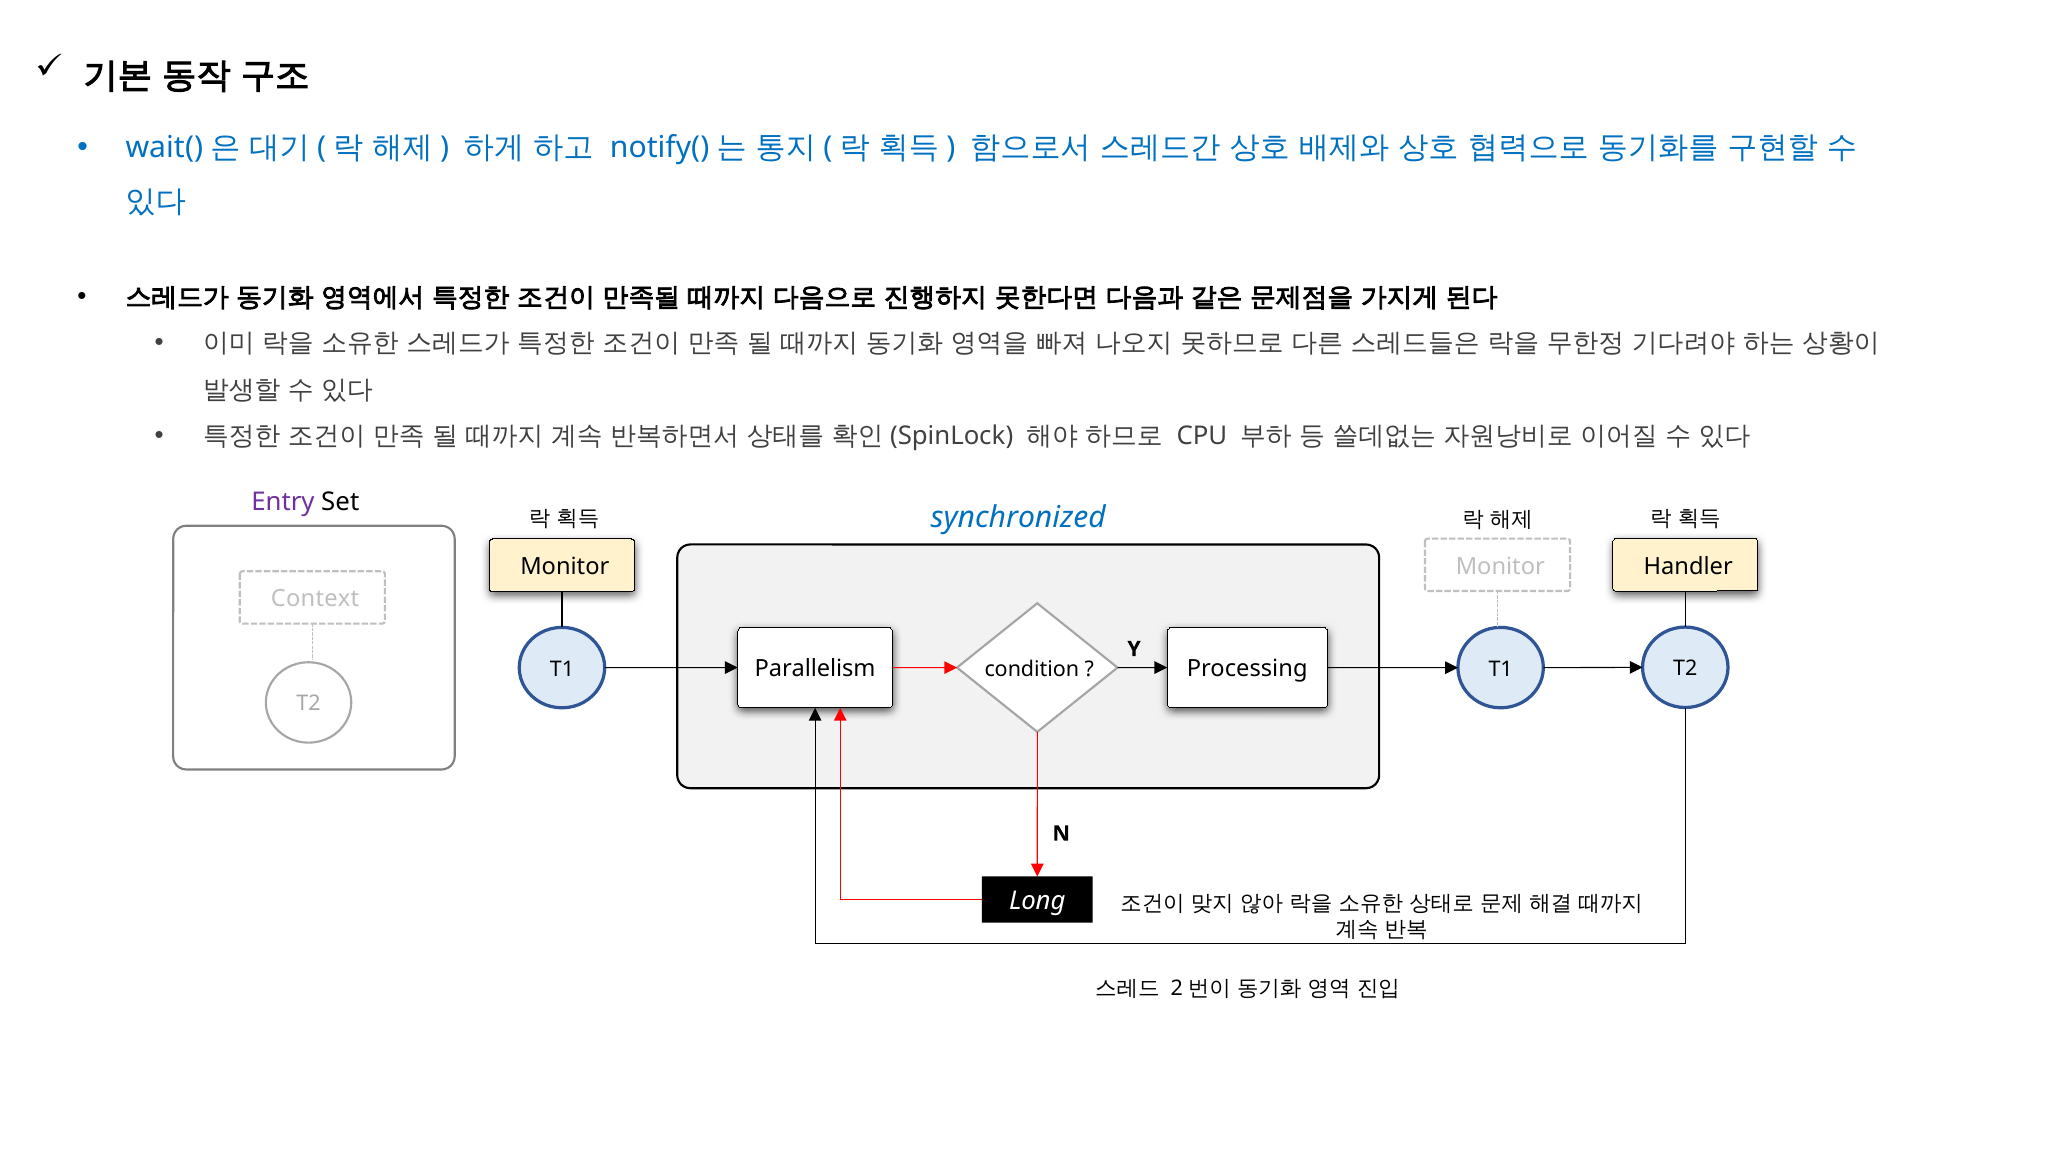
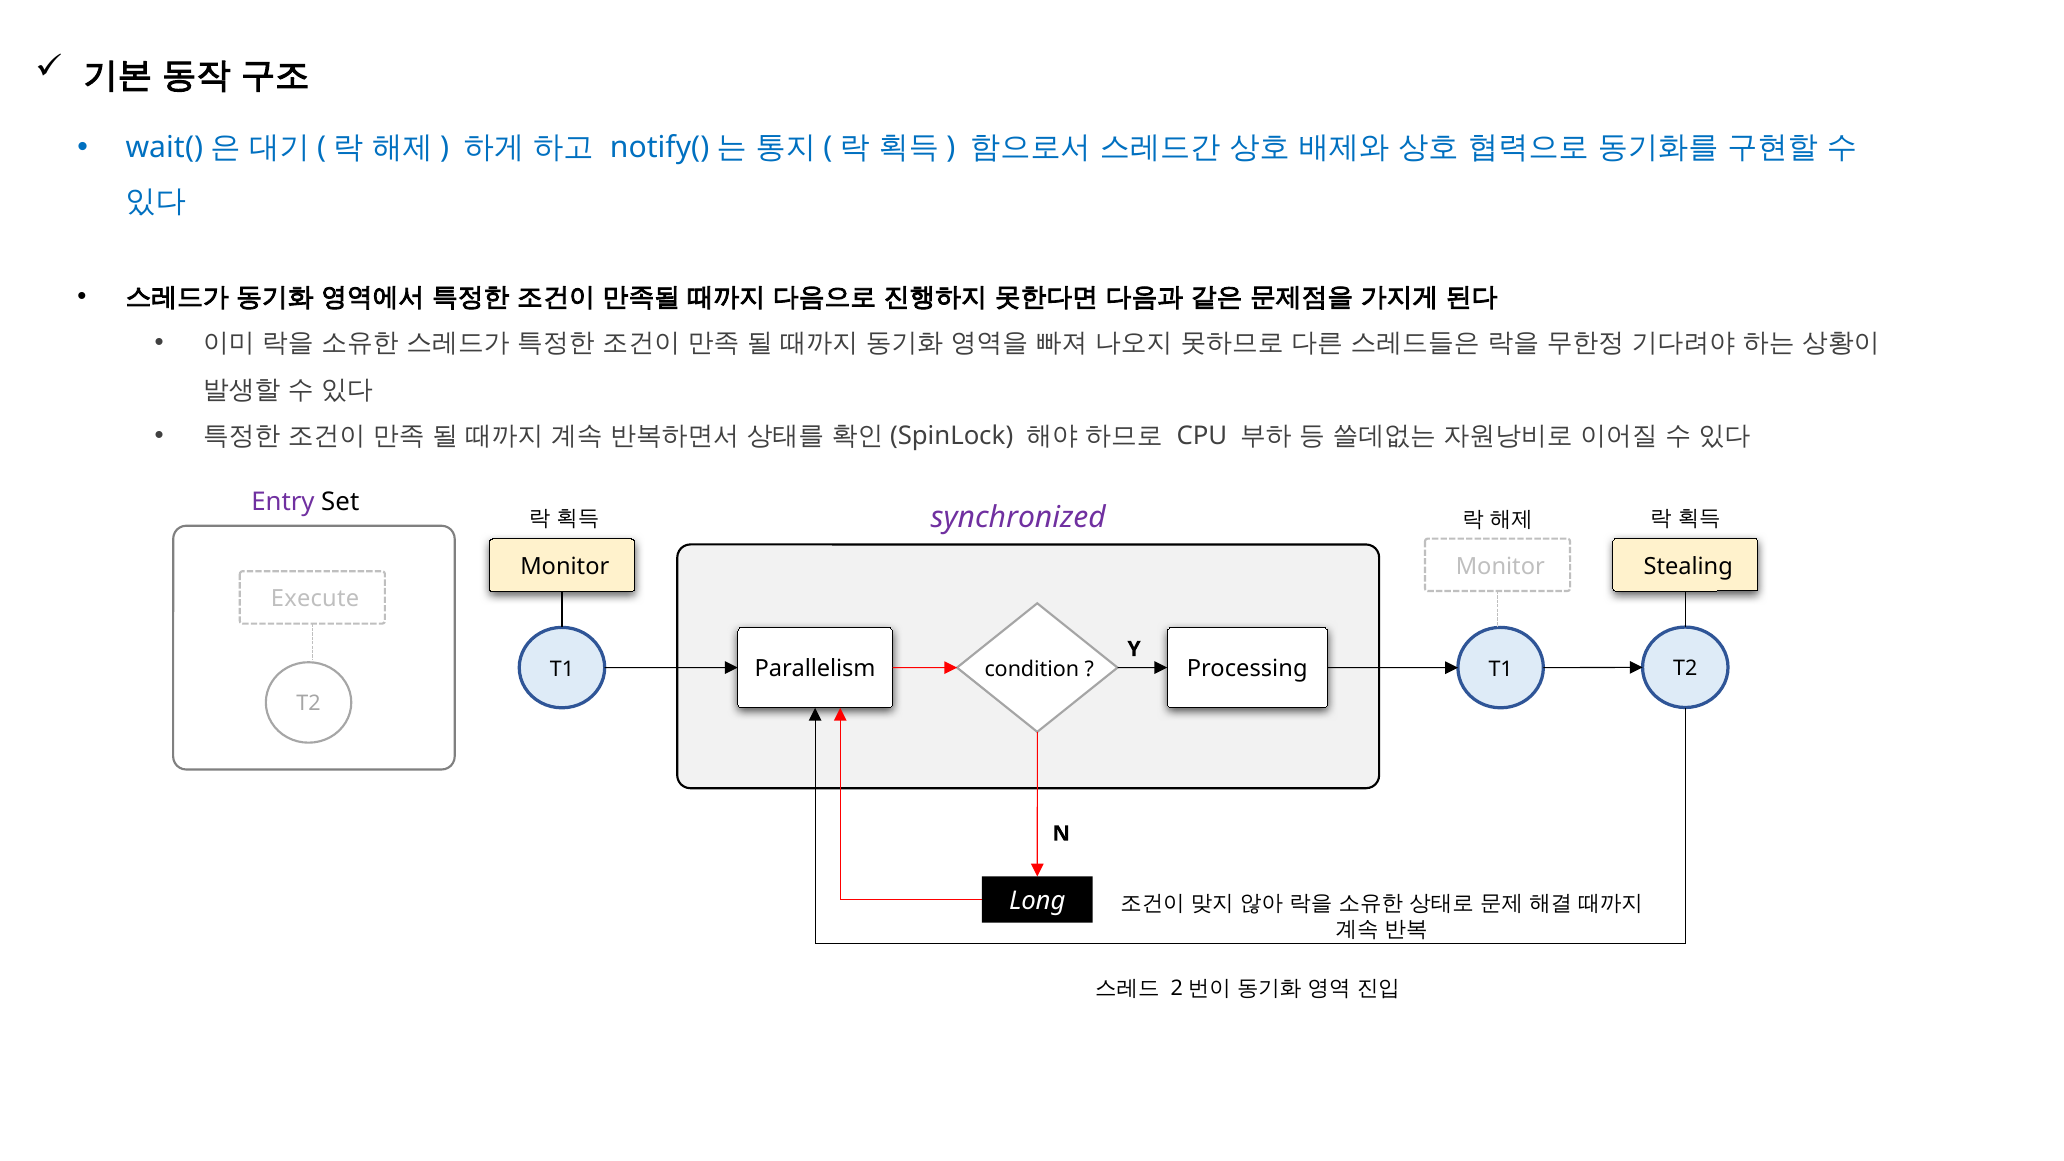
synchronized colour: blue -> purple (1018, 517)
Handler: Handler -> Stealing (1688, 566)
Context: Context -> Execute (315, 599)
